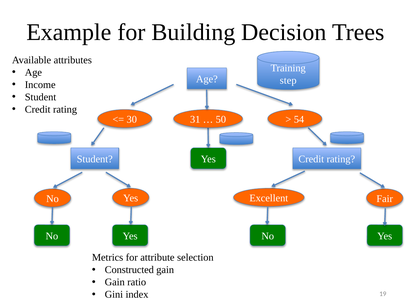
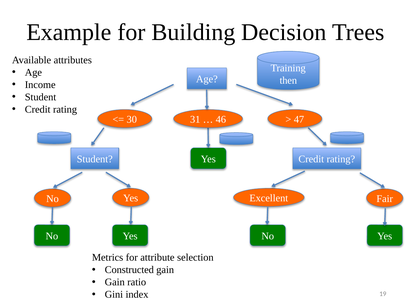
step: step -> then (288, 81)
50: 50 -> 46 (221, 119)
54: 54 -> 47 (299, 119)
